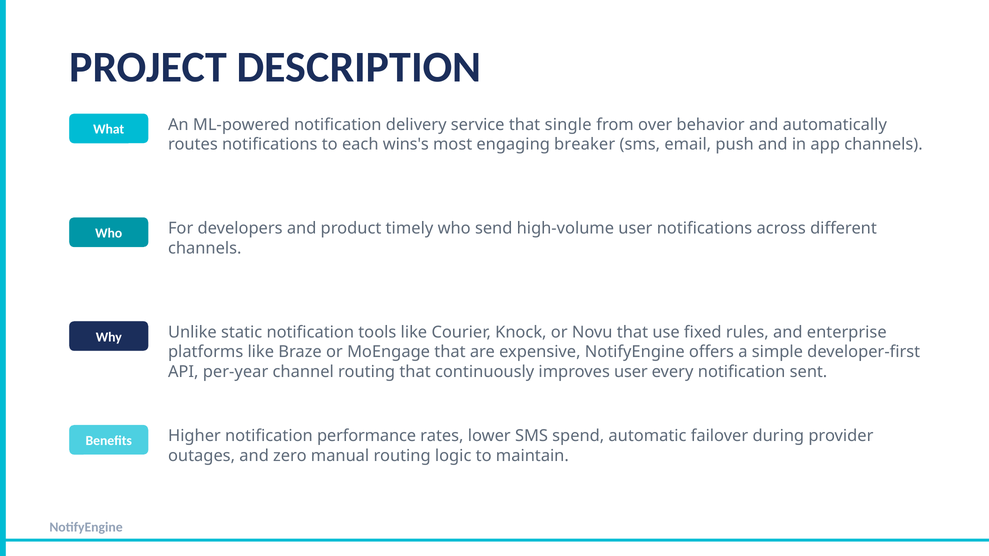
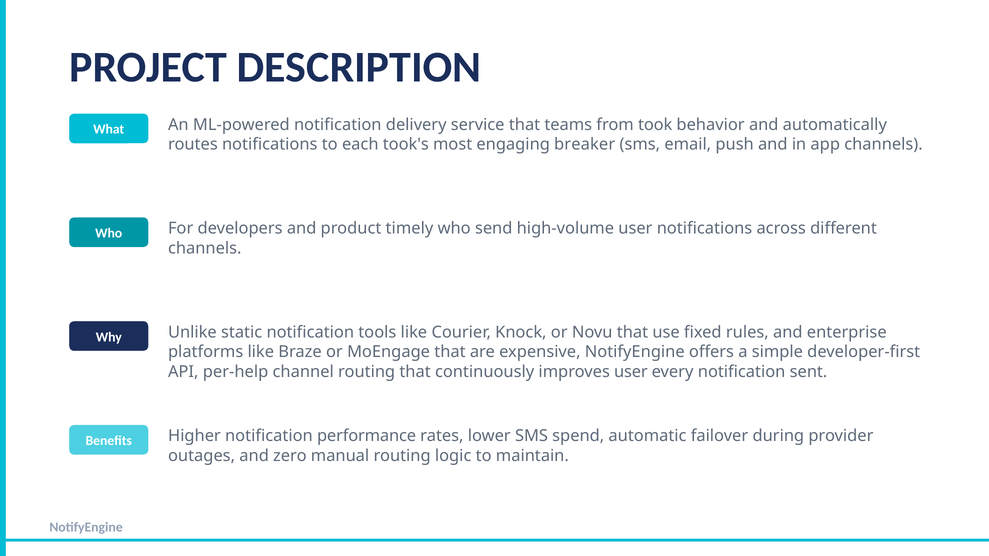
single: single -> teams (568, 125)
over: over -> took (655, 125)
wins's: wins's -> took's (406, 145)
per-year: per-year -> per-help (236, 372)
